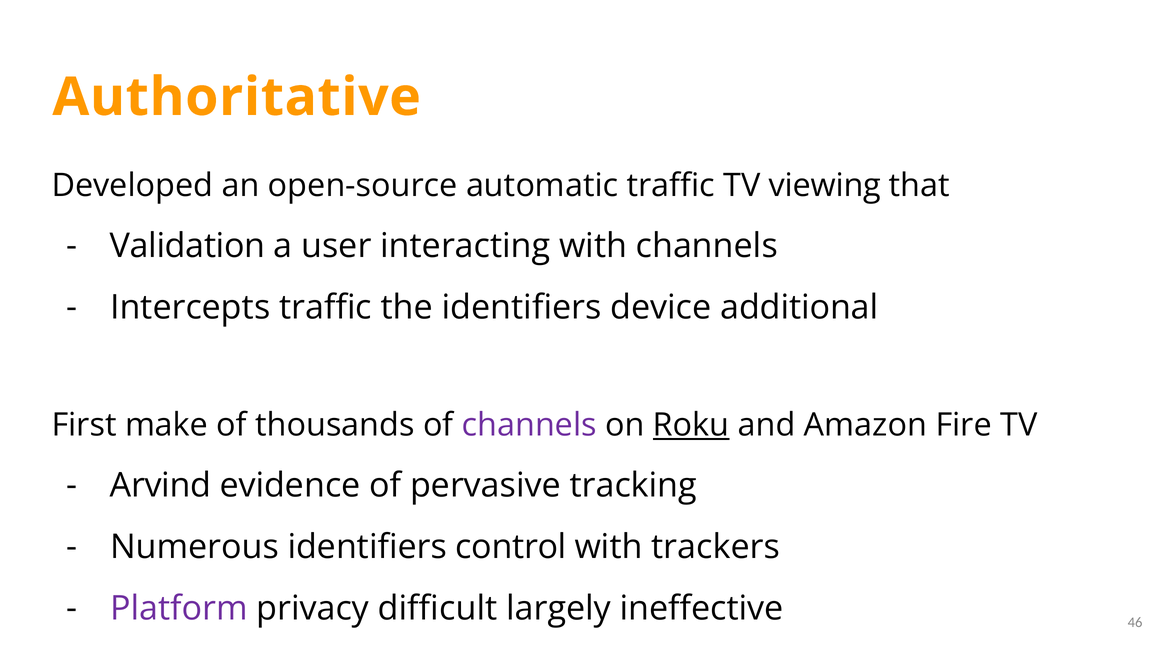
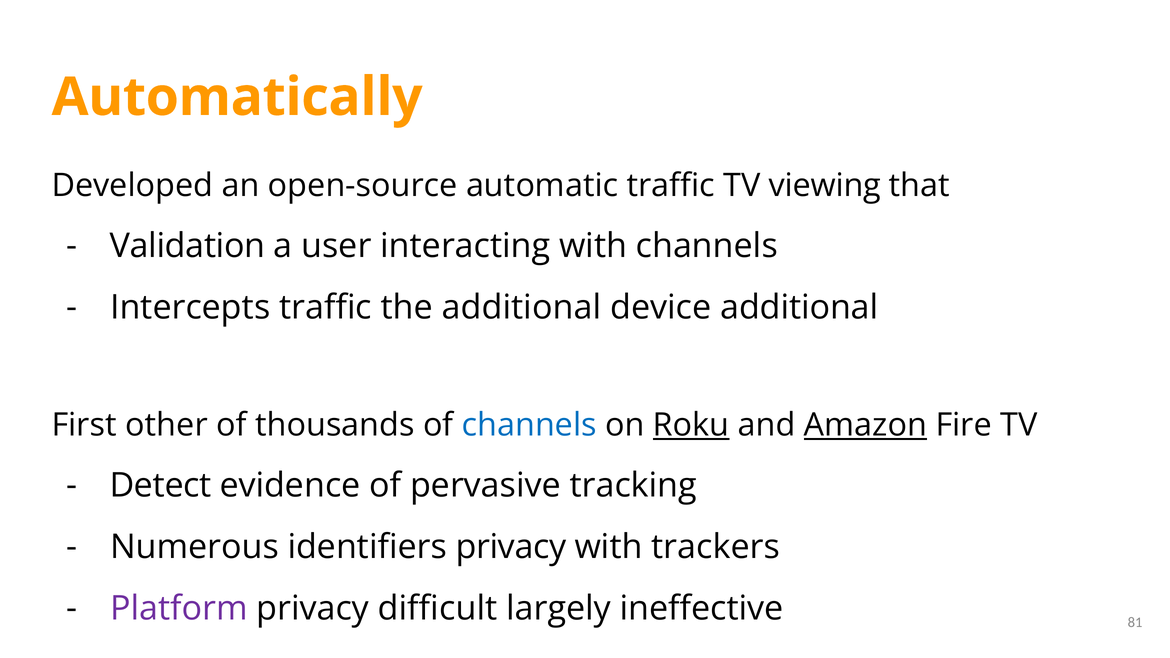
Authoritative: Authoritative -> Automatically (237, 97)
the identifiers: identifiers -> additional (522, 307)
make: make -> other (166, 425)
channels colour: purple -> blue (529, 425)
Amazon underline: none -> present (865, 425)
Arvind: Arvind -> Detect (161, 486)
identifiers control: control -> privacy (511, 547)
46: 46 -> 81 (1135, 623)
